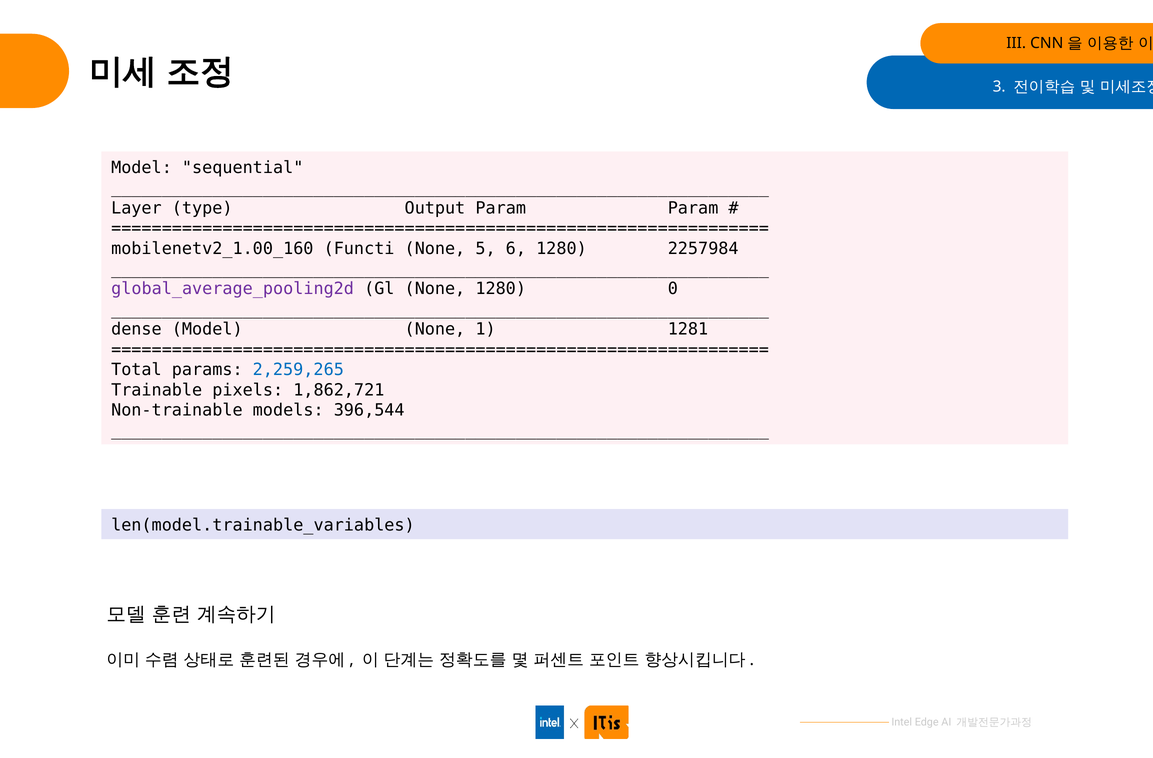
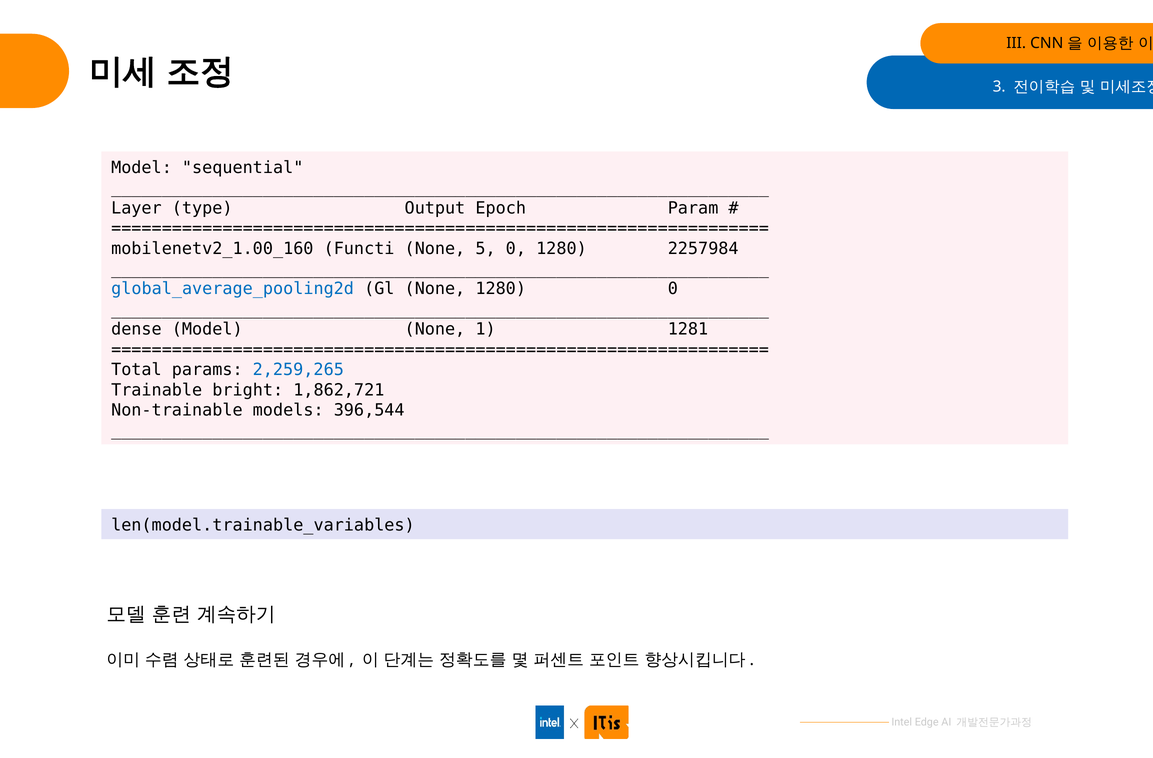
Output Param: Param -> Epoch (501, 208)
5 6: 6 -> 0 (516, 248)
global_average_pooling2d colour: purple -> blue (233, 289)
pixels: pixels -> bright (248, 390)
